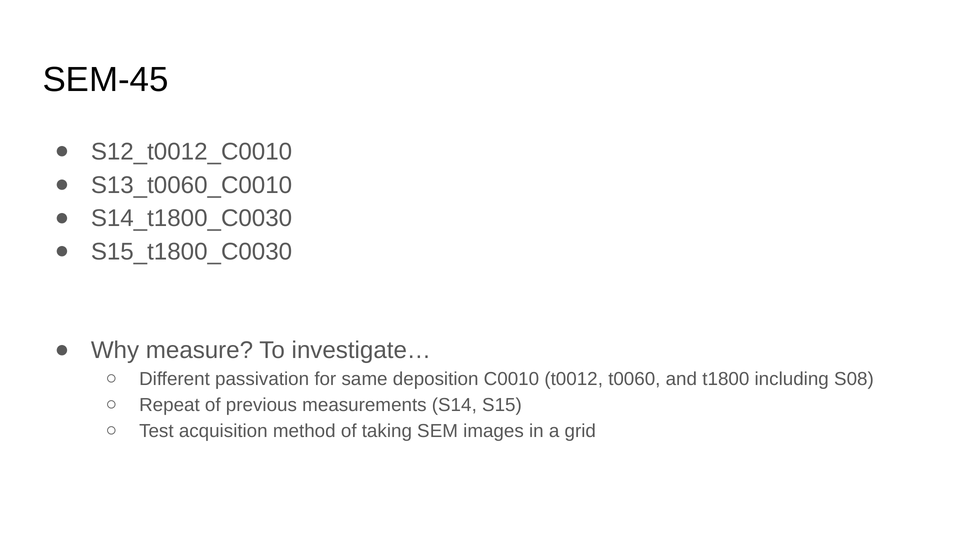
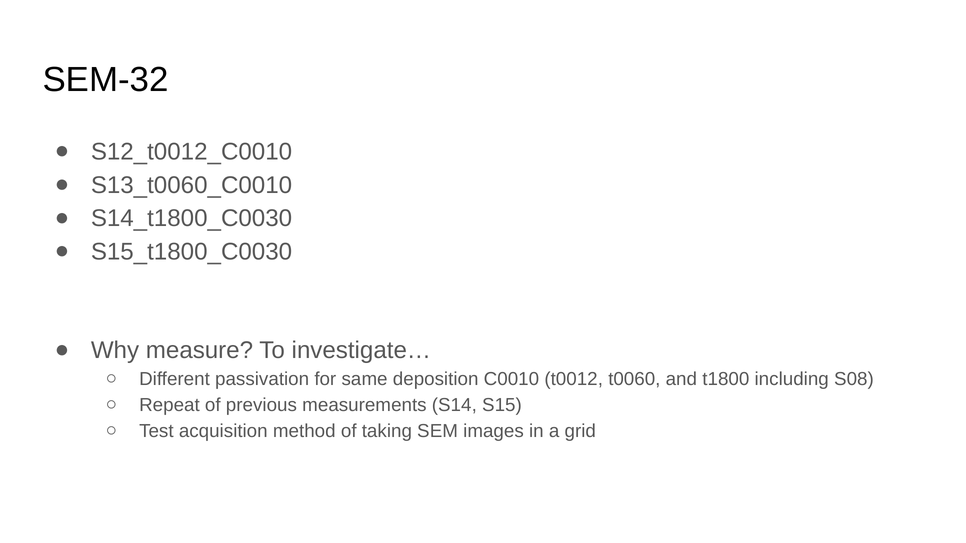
SEM-45: SEM-45 -> SEM-32 (106, 80)
